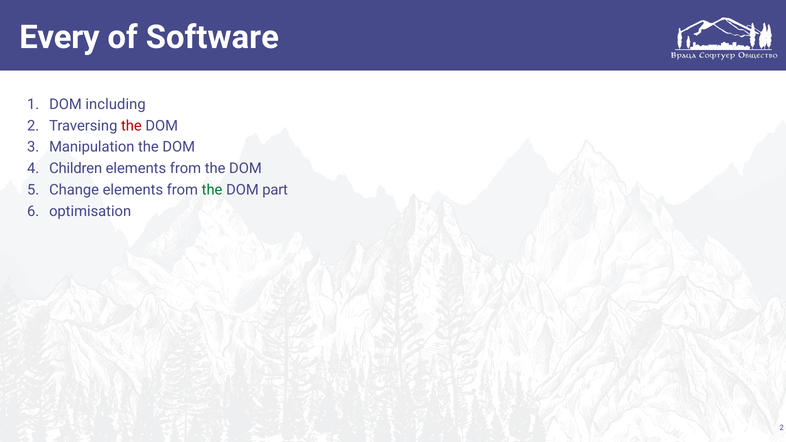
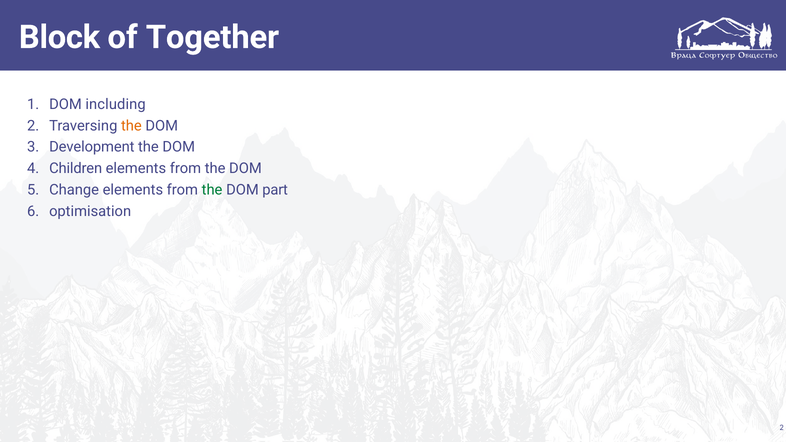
Every: Every -> Block (59, 37)
Software: Software -> Together (212, 37)
the colour: red -> orange (131, 126)
Manipulation: Manipulation -> Development (92, 147)
